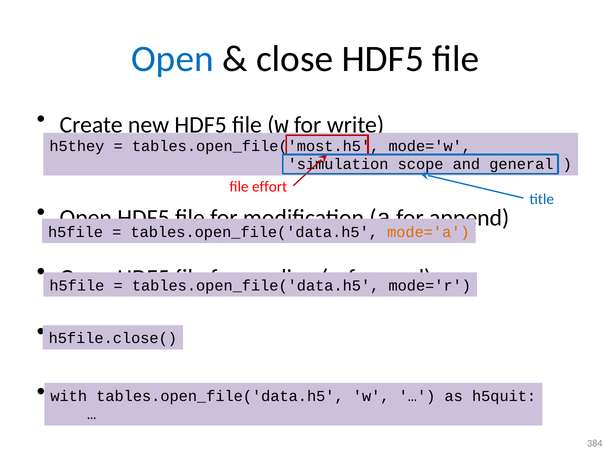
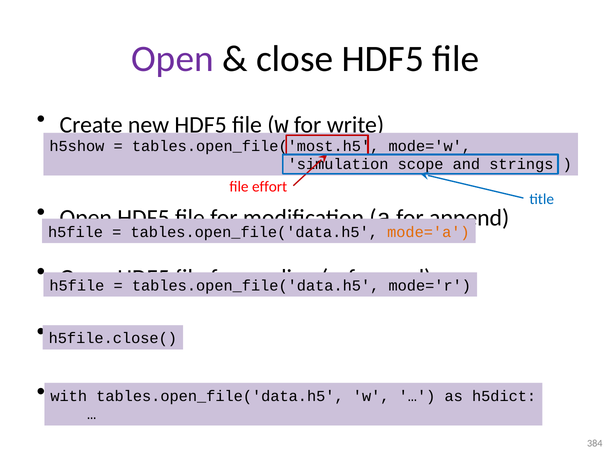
Open colour: blue -> purple (173, 59)
h5they: h5they -> h5show (77, 146)
general: general -> strings (531, 164)
h5quit: h5quit -> h5dict (504, 396)
